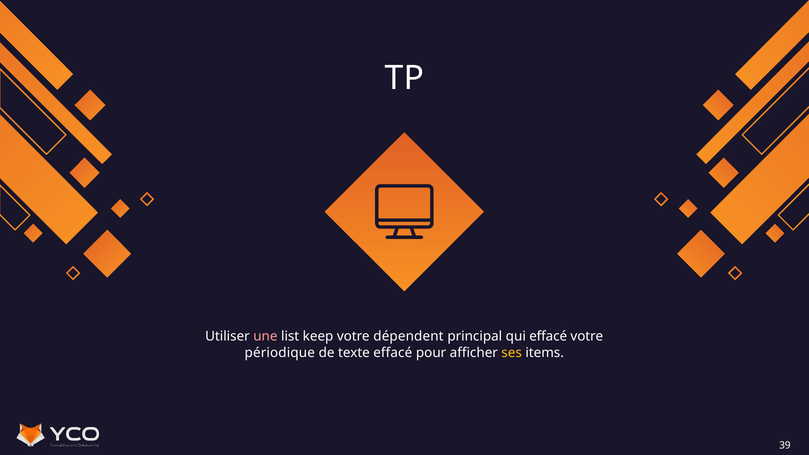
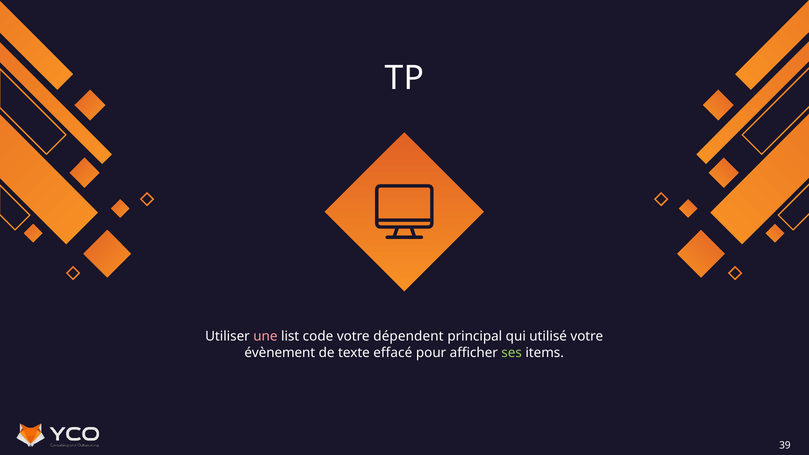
keep: keep -> code (318, 336)
qui effacé: effacé -> utilisé (548, 336)
périodique: périodique -> évènement (280, 353)
ses colour: yellow -> light green (512, 353)
